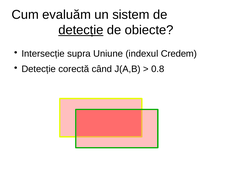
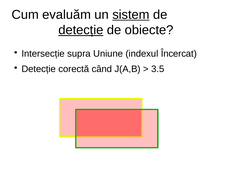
sistem underline: none -> present (131, 15)
Credem: Credem -> Încercat (179, 54)
0.8: 0.8 -> 3.5 (158, 69)
